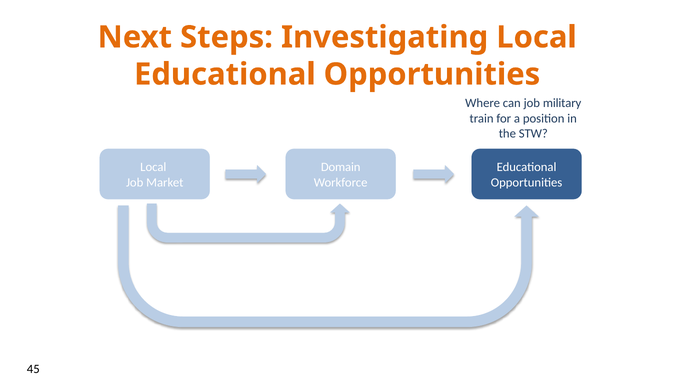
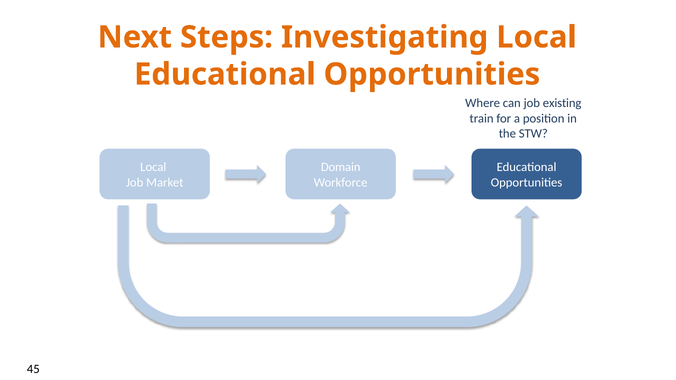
military: military -> existing (562, 103)
